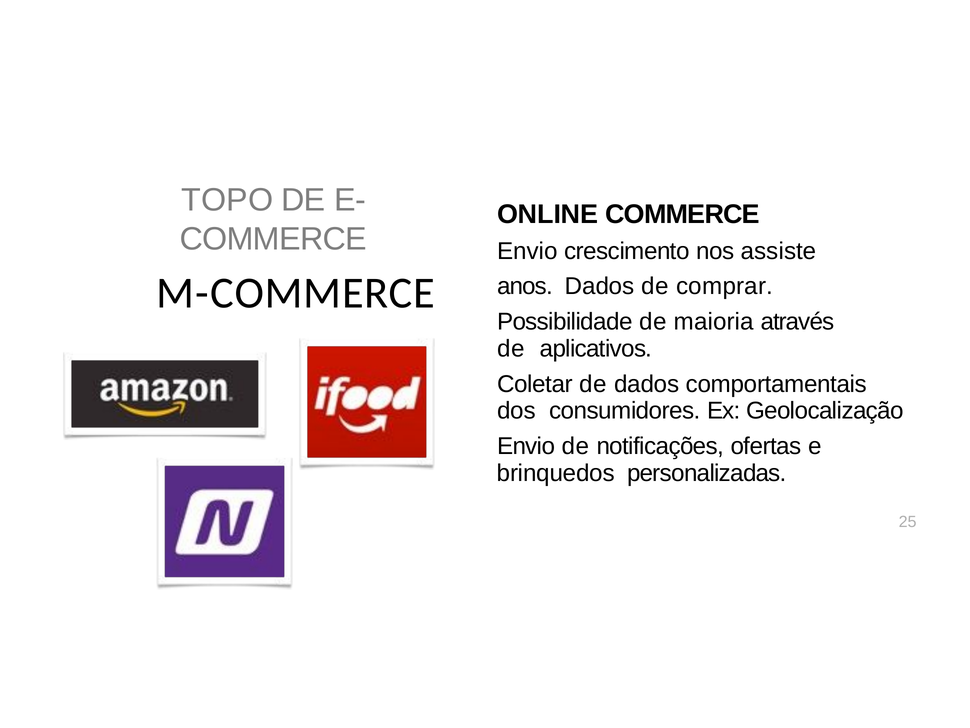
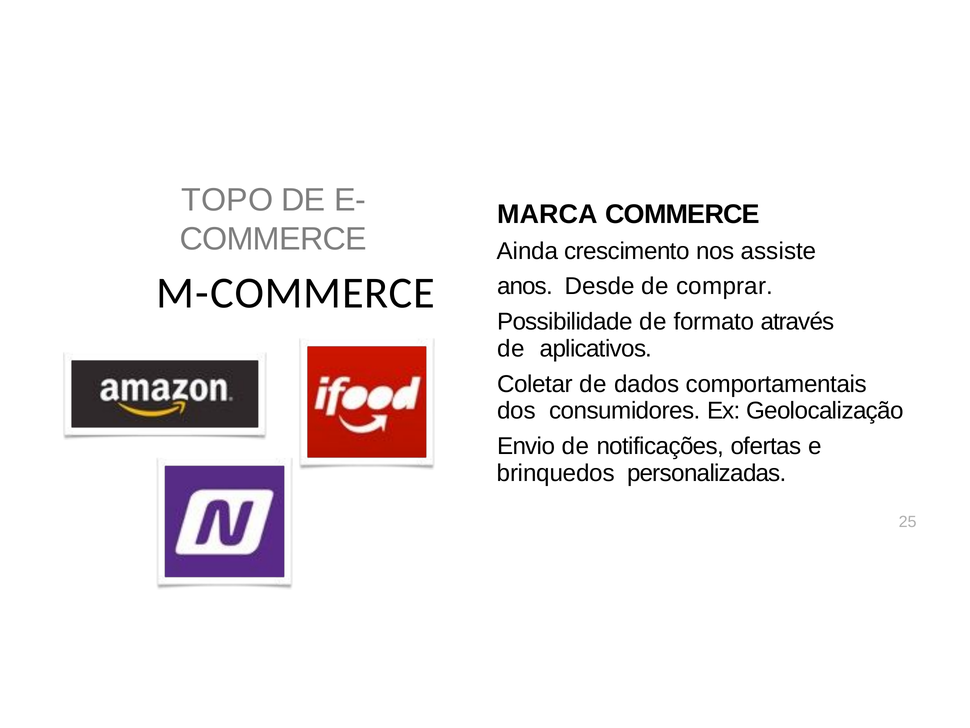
ONLINE: ONLINE -> MARCA (547, 214)
Envio: Envio -> Ainda (527, 251)
anos Dados: Dados -> Desde (600, 286)
maioria: maioria -> formato (714, 322)
